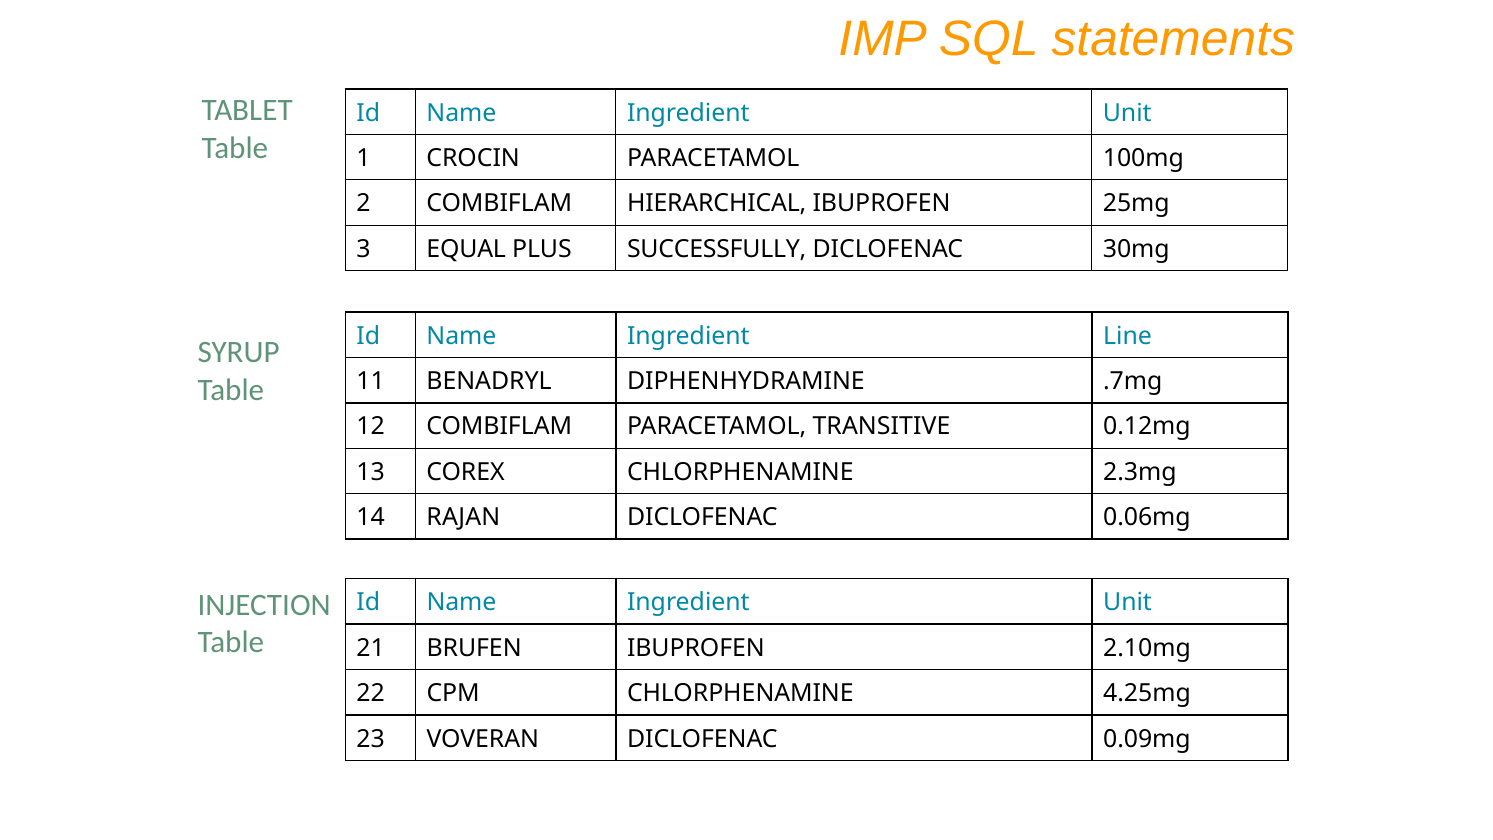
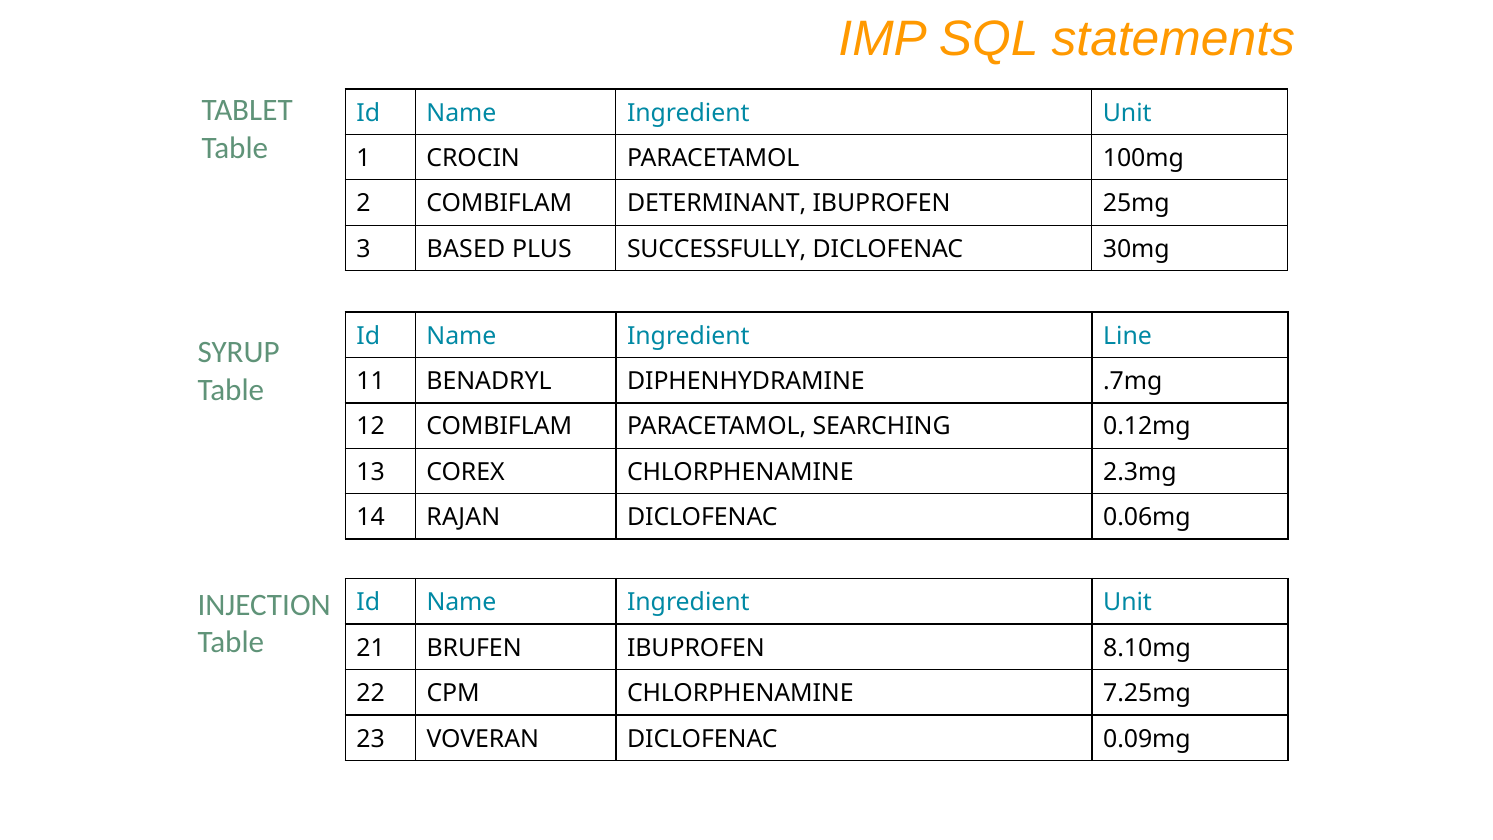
HIERARCHICAL: HIERARCHICAL -> DETERMINANT (717, 204)
EQUAL: EQUAL -> BASED (466, 249)
TRANSITIVE: TRANSITIVE -> SEARCHING (882, 427)
2.10mg: 2.10mg -> 8.10mg (1147, 648)
4.25mg: 4.25mg -> 7.25mg (1147, 693)
